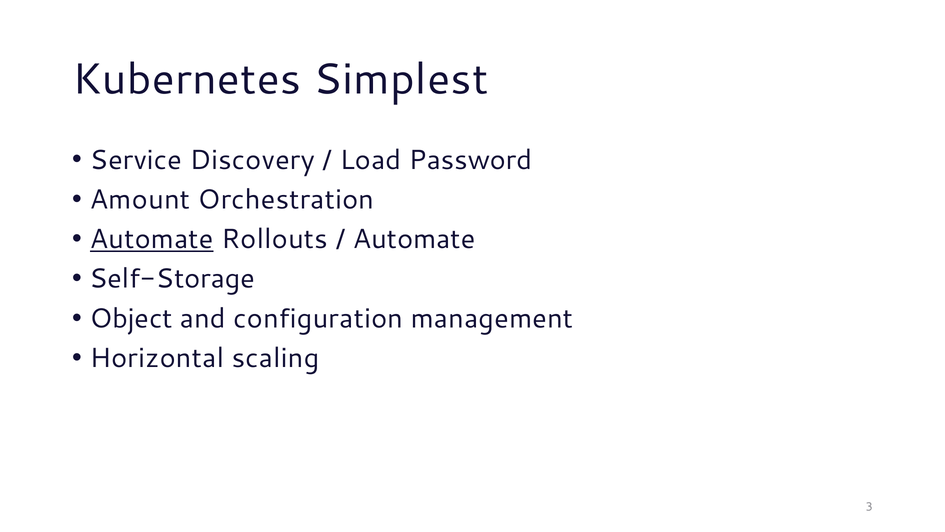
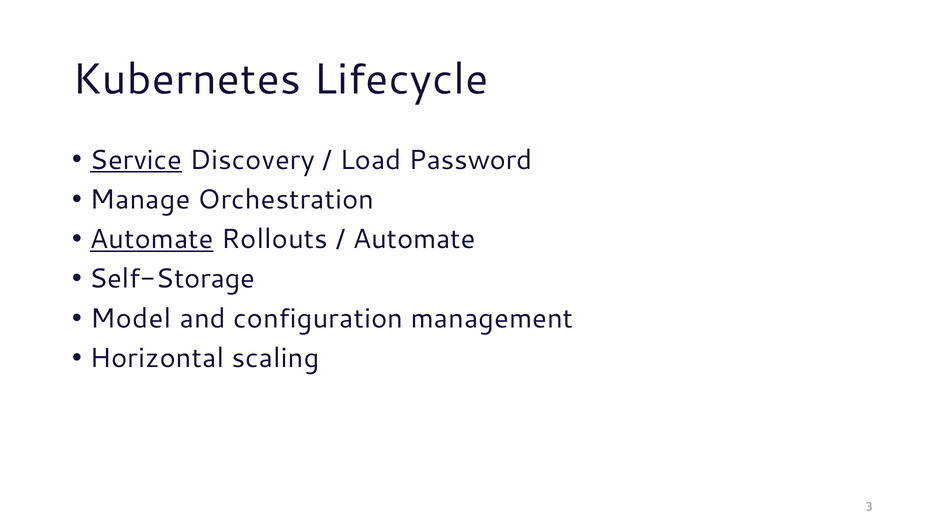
Simplest: Simplest -> Lifecycle (401, 79)
Service underline: none -> present (136, 160)
Amount: Amount -> Manage (140, 199)
Object: Object -> Model (131, 318)
